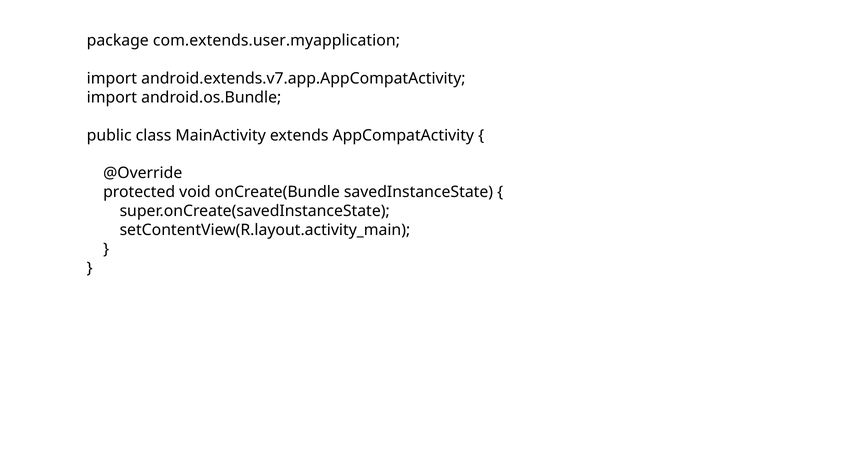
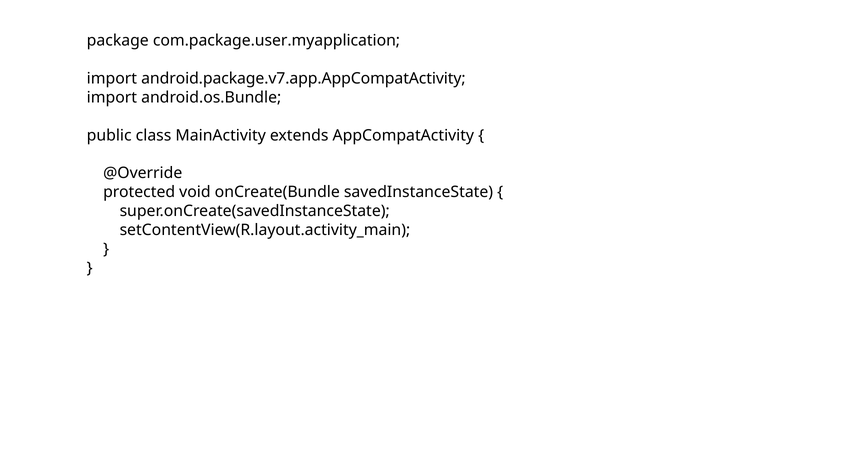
com.extends.user.myapplication: com.extends.user.myapplication -> com.package.user.myapplication (276, 41)
android.extends.v7.app.AppCompatActivity: android.extends.v7.app.AppCompatActivity -> android.package.v7.app.AppCompatActivity (303, 78)
